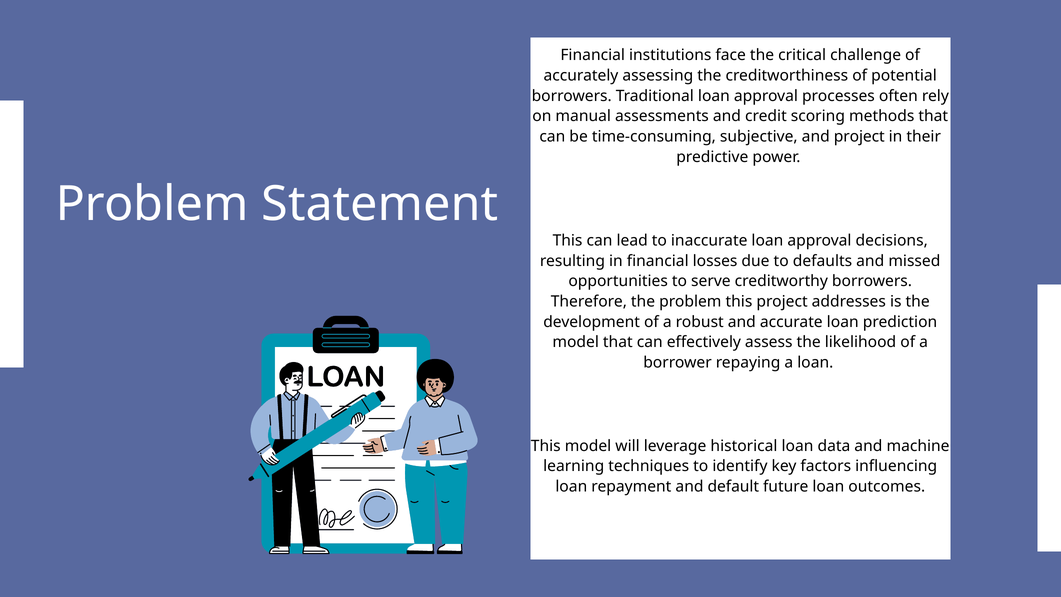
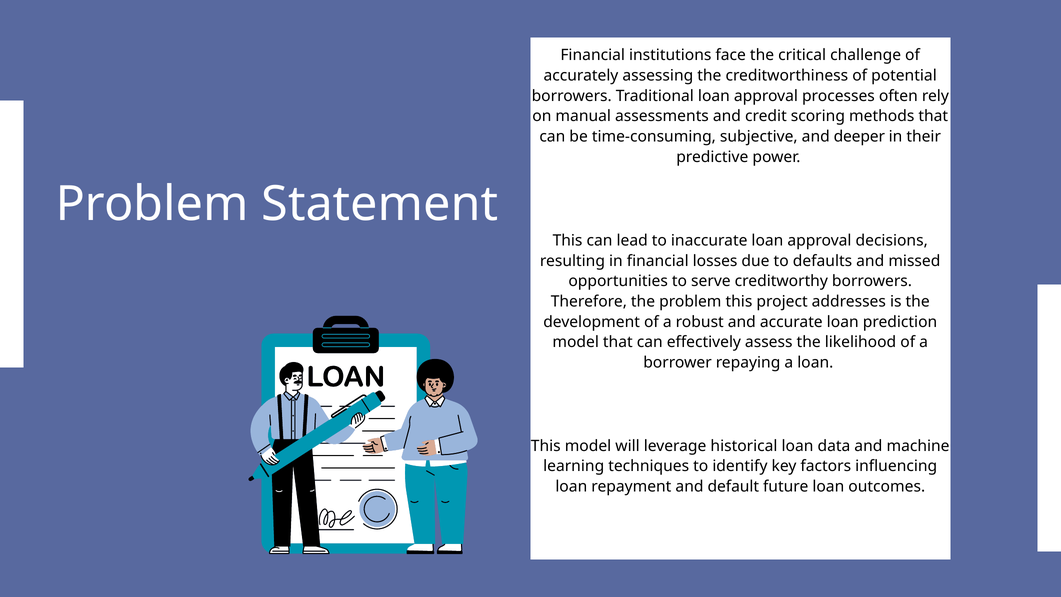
and project: project -> deeper (859, 137)
